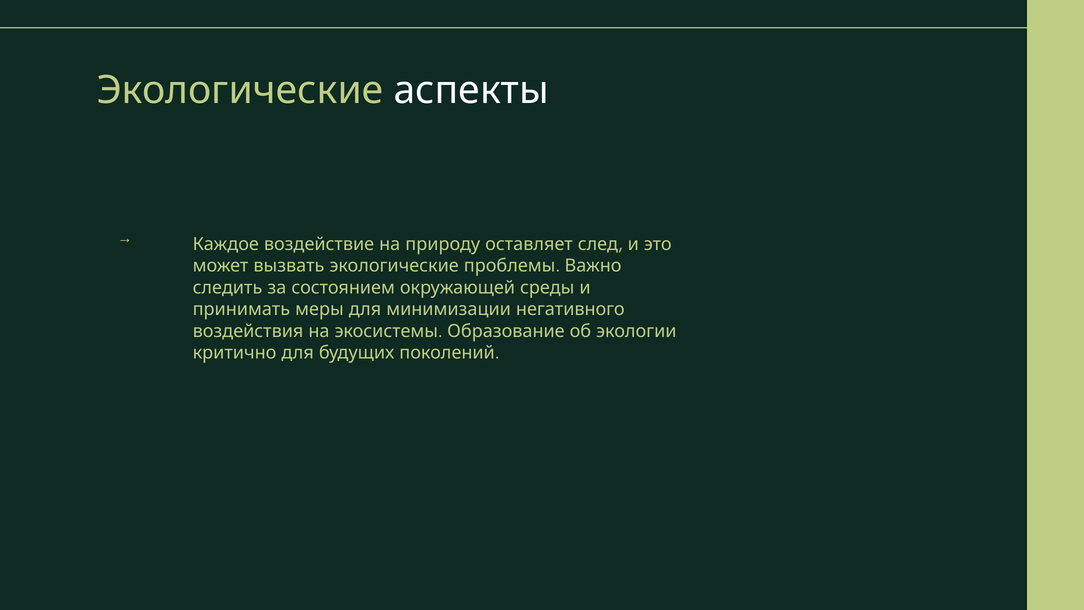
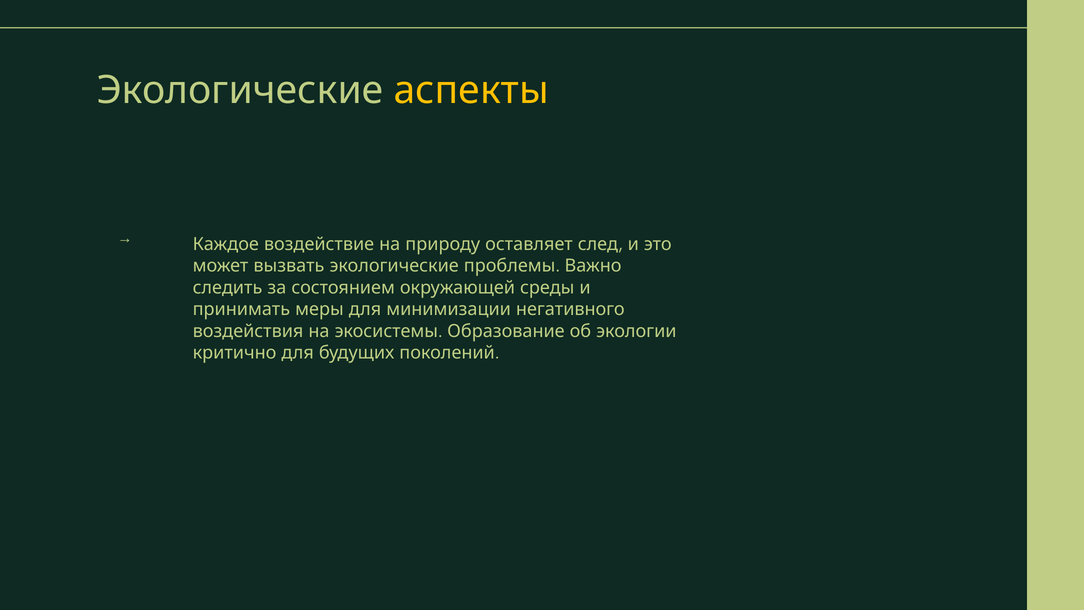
аспекты colour: white -> yellow (471, 90)
